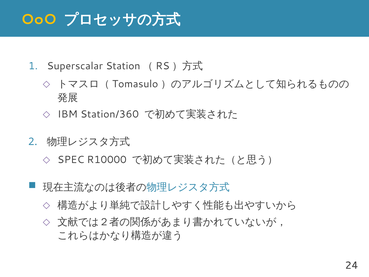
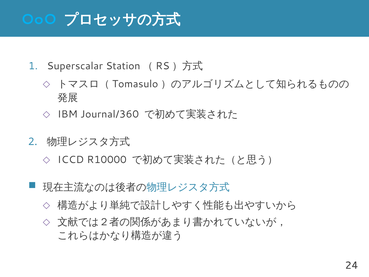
OoO colour: yellow -> light blue (39, 19)
Station/360: Station/360 -> Journal/360 (110, 114)
SPEC: SPEC -> ICCD (71, 160)
